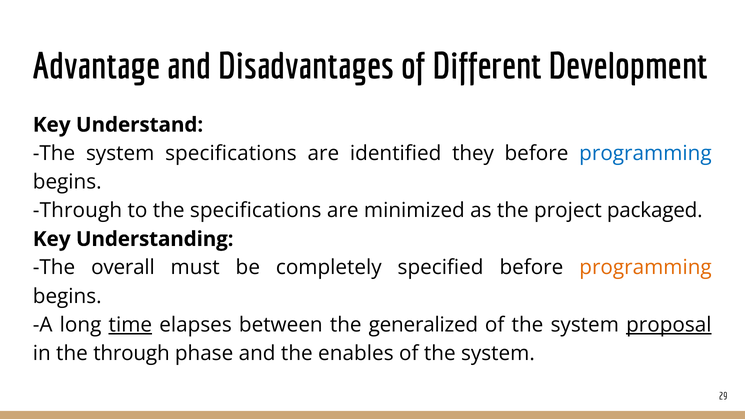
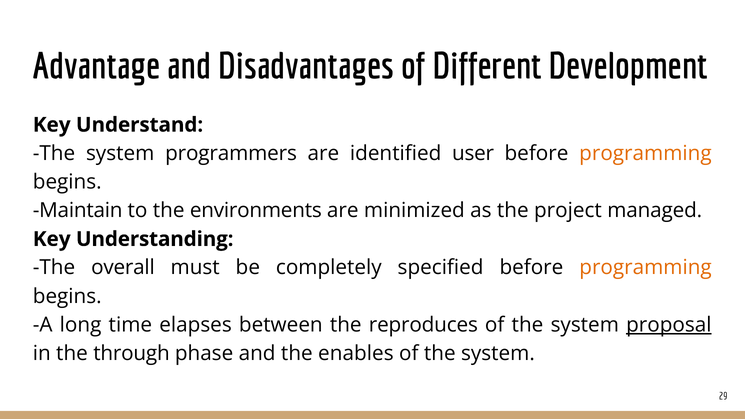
system specifications: specifications -> programmers (231, 153)
they: they -> user (473, 153)
programming colour: blue -> orange (645, 153)
Through: Through -> Maintain (78, 211)
the specifications: specifications -> environments (256, 211)
packaged: packaged -> managed (655, 211)
time underline: present -> none (130, 325)
generalized: generalized -> reproduces (423, 325)
